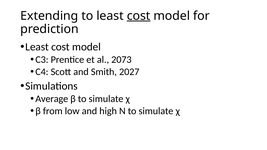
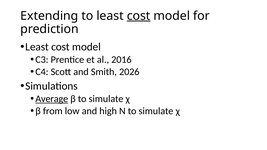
2073: 2073 -> 2016 (121, 60)
2027: 2027 -> 2026 (129, 72)
Average underline: none -> present (52, 99)
